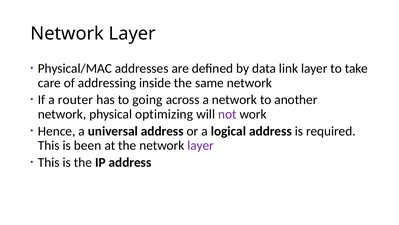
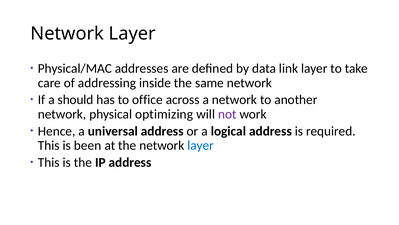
router: router -> should (76, 100)
going: going -> office (147, 100)
layer colour: purple -> blue (201, 145)
